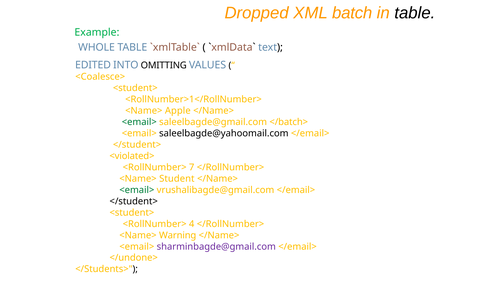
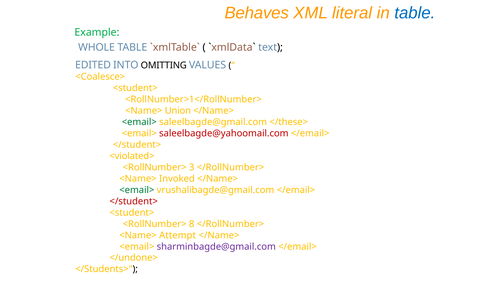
Dropped: Dropped -> Behaves (257, 13)
batch: batch -> literal (352, 13)
table colour: black -> blue (415, 13)
Apple: Apple -> Union (178, 110)
</batch>: </batch> -> </these> (289, 122)
saleelbagde@yahoomail.com colour: black -> red (224, 133)
7: 7 -> 3 (192, 167)
Student: Student -> Invoked (177, 178)
</student> colour: black -> red (134, 201)
4: 4 -> 8 (192, 223)
Warning: Warning -> Attempt (178, 235)
